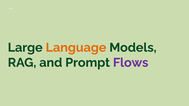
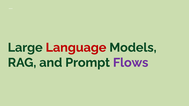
Language colour: orange -> red (76, 48)
